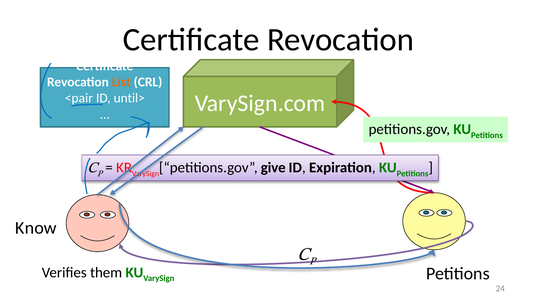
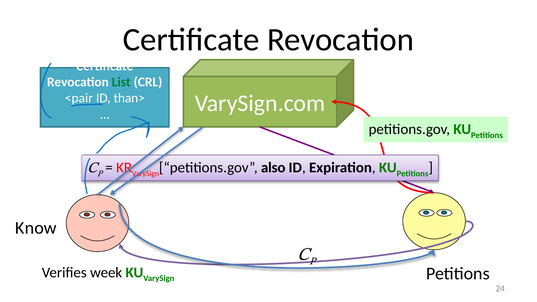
List colour: orange -> green (121, 82)
until>: until> -> than> (129, 98)
give: give -> also (273, 168)
them: them -> week (106, 273)
